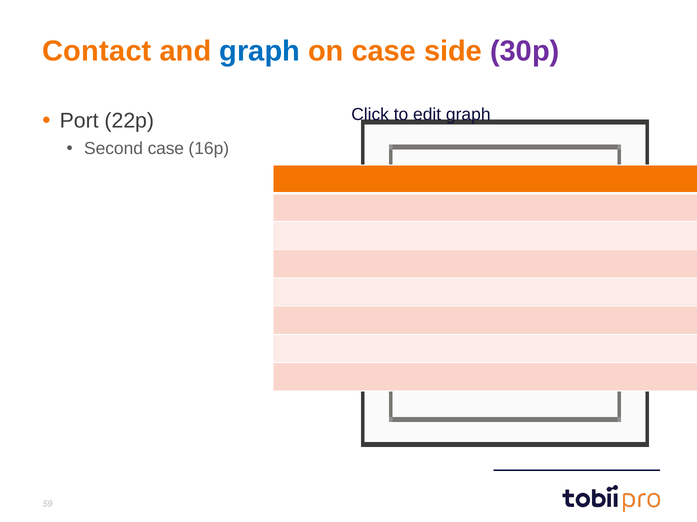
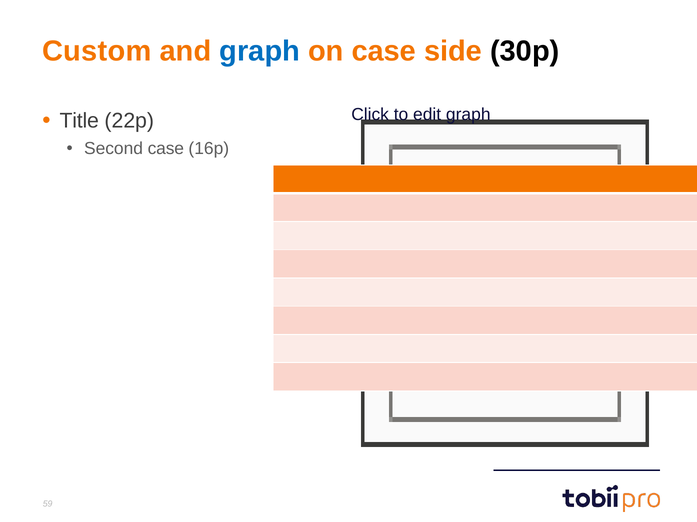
Contact: Contact -> Custom (97, 51)
30p colour: purple -> black (525, 51)
Port: Port -> Title (79, 121)
